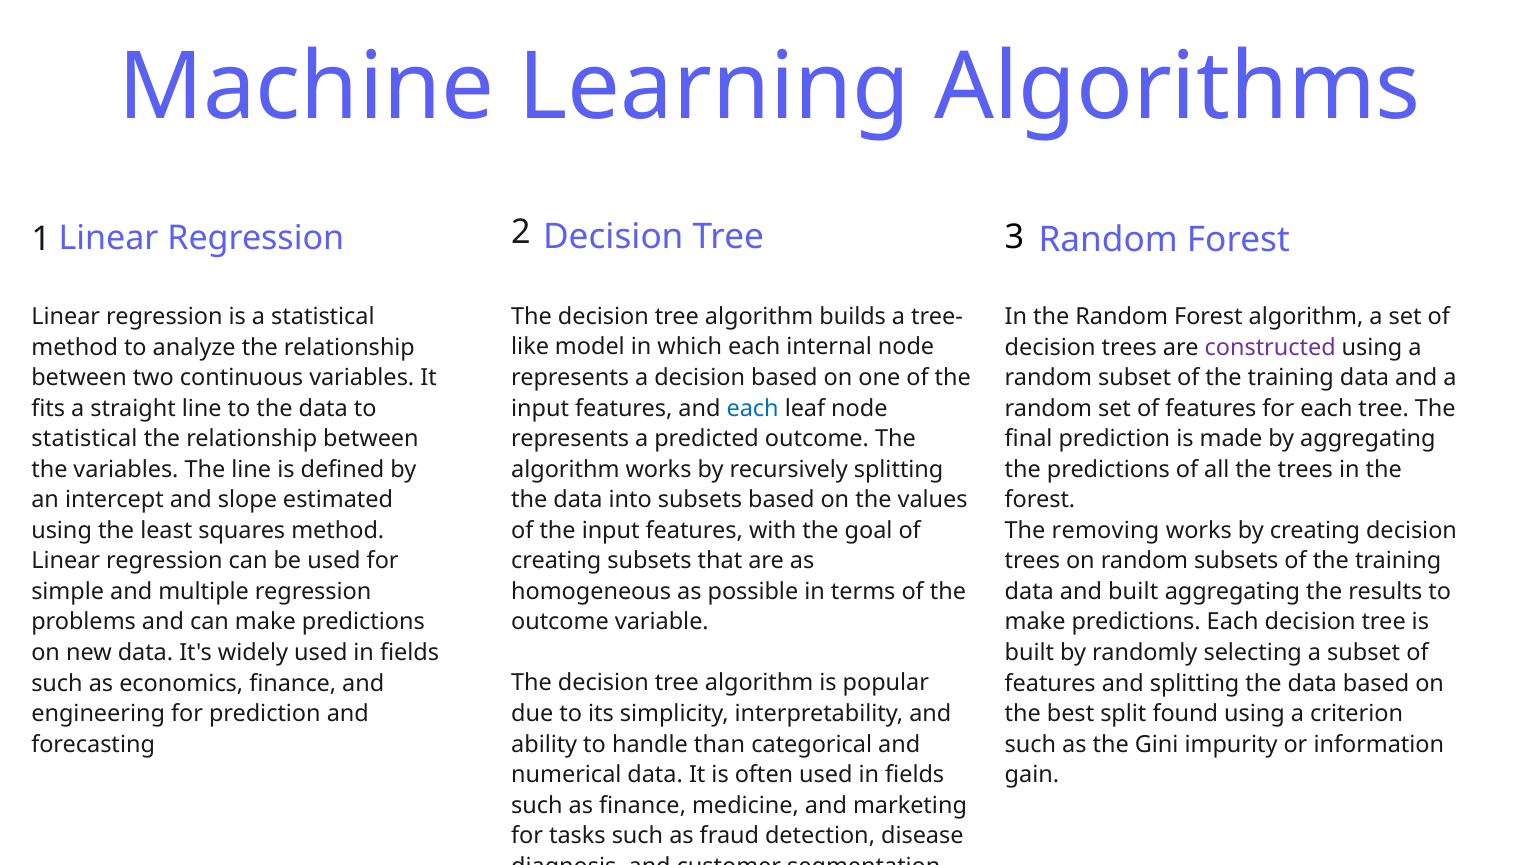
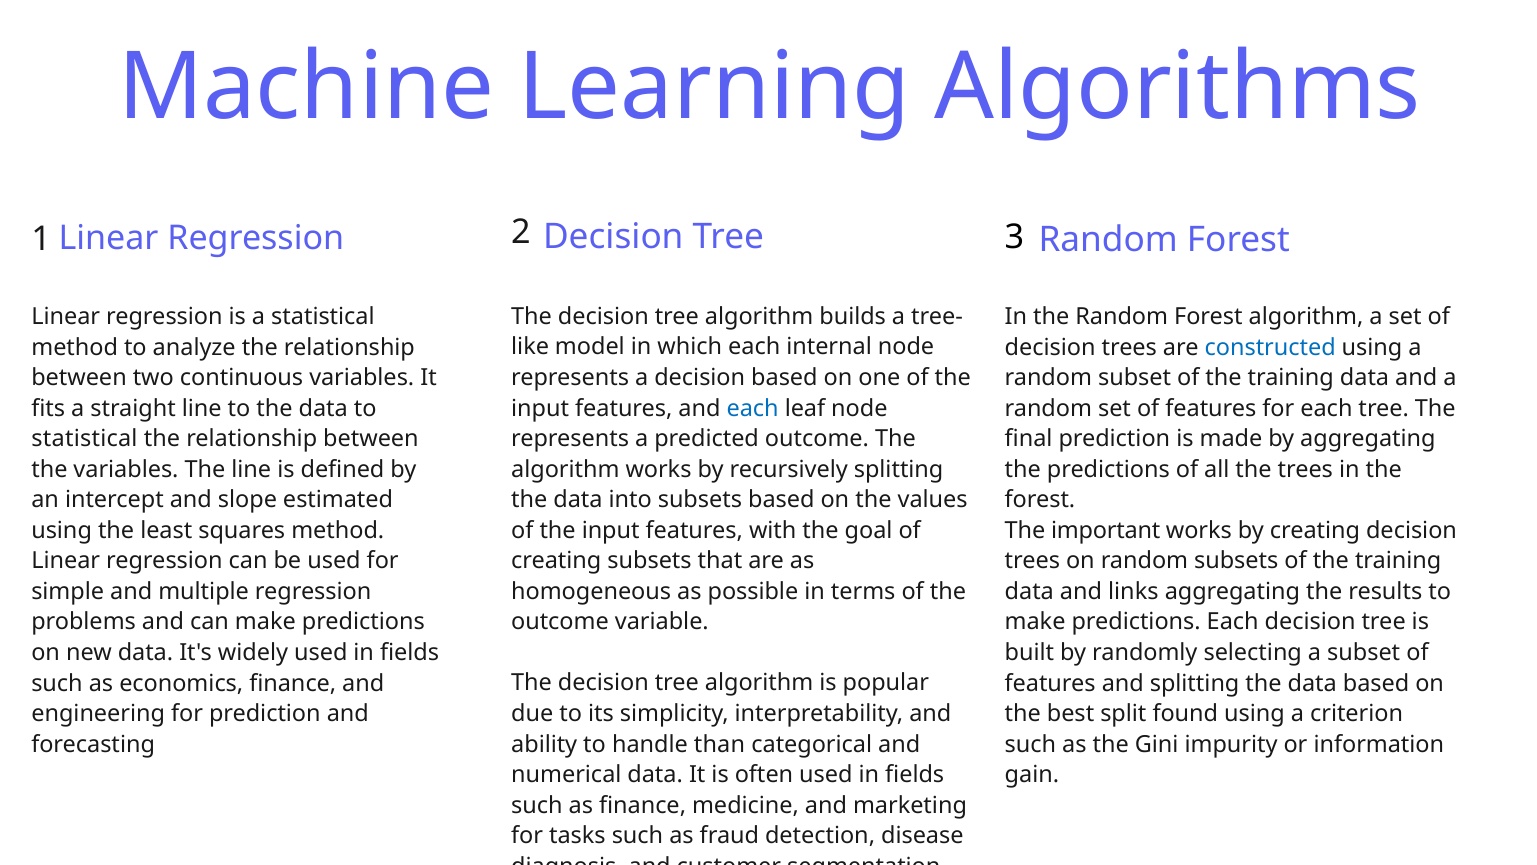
constructed colour: purple -> blue (1270, 347)
removing: removing -> important (1106, 530)
and built: built -> links (1133, 591)
